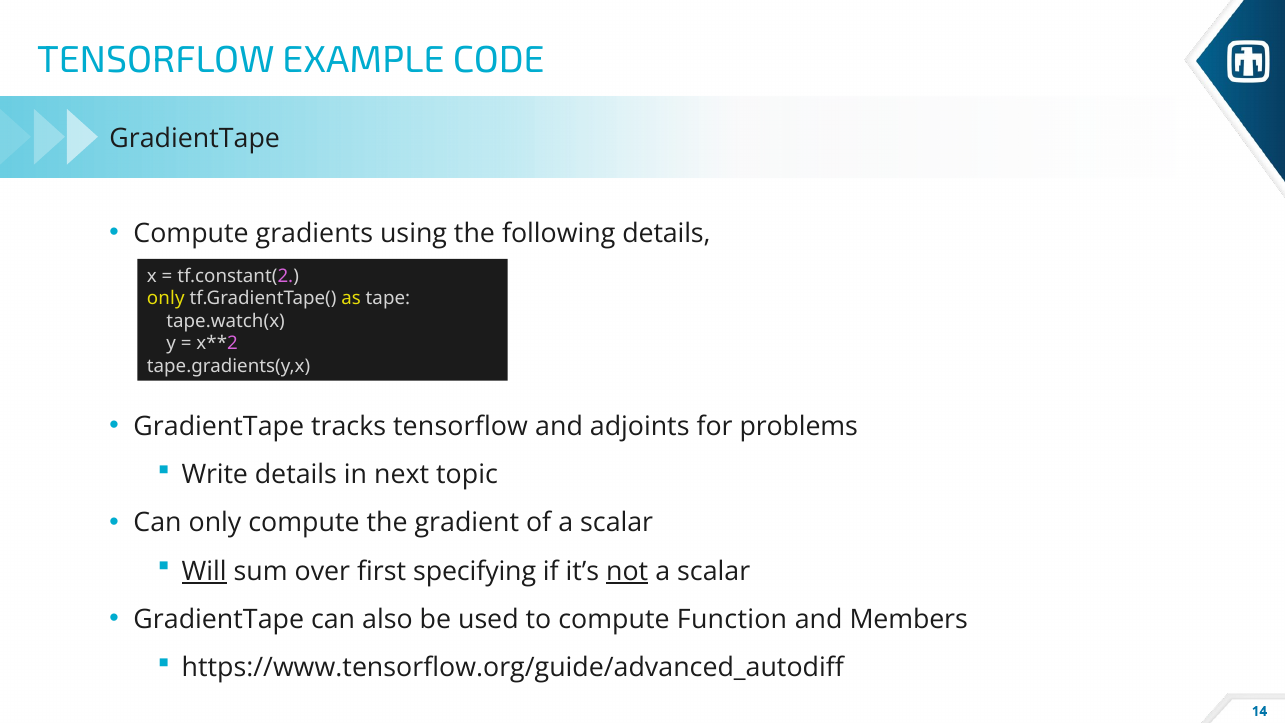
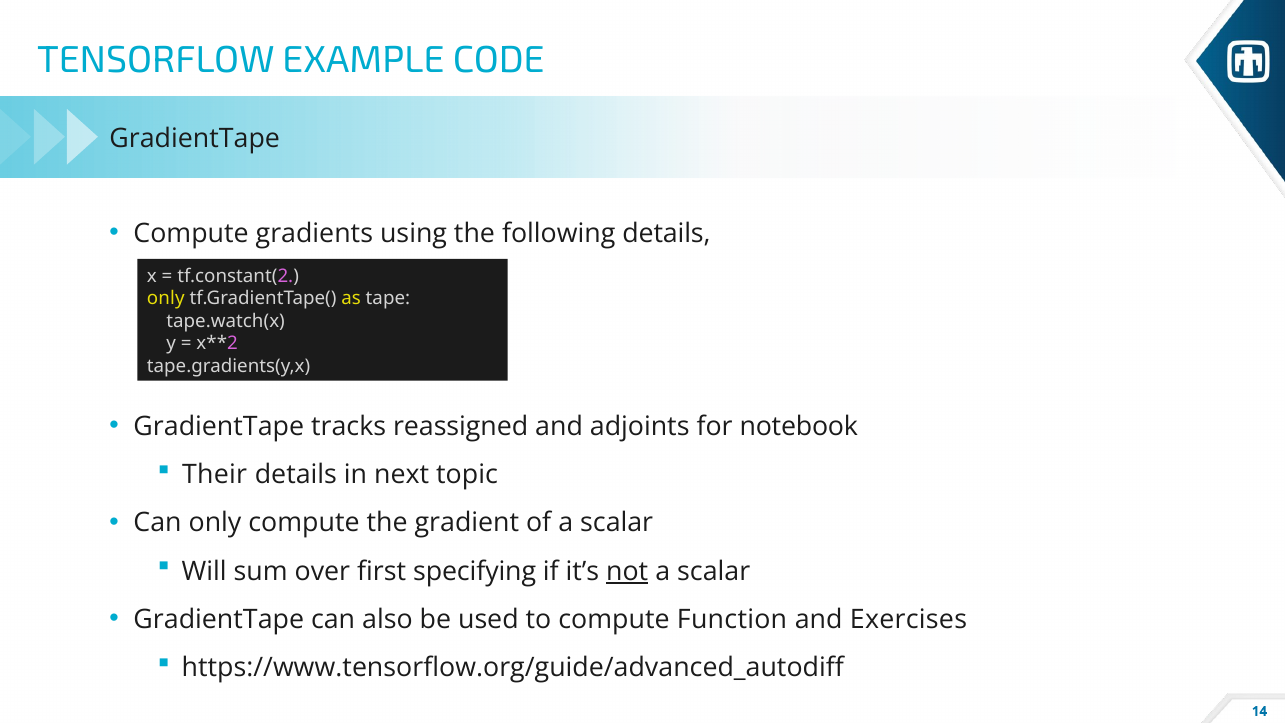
tracks tensorflow: tensorflow -> reassigned (461, 426)
problems: problems -> notebook (799, 426)
Write: Write -> Their (215, 475)
Will underline: present -> none (204, 571)
Members: Members -> Exercises (908, 619)
